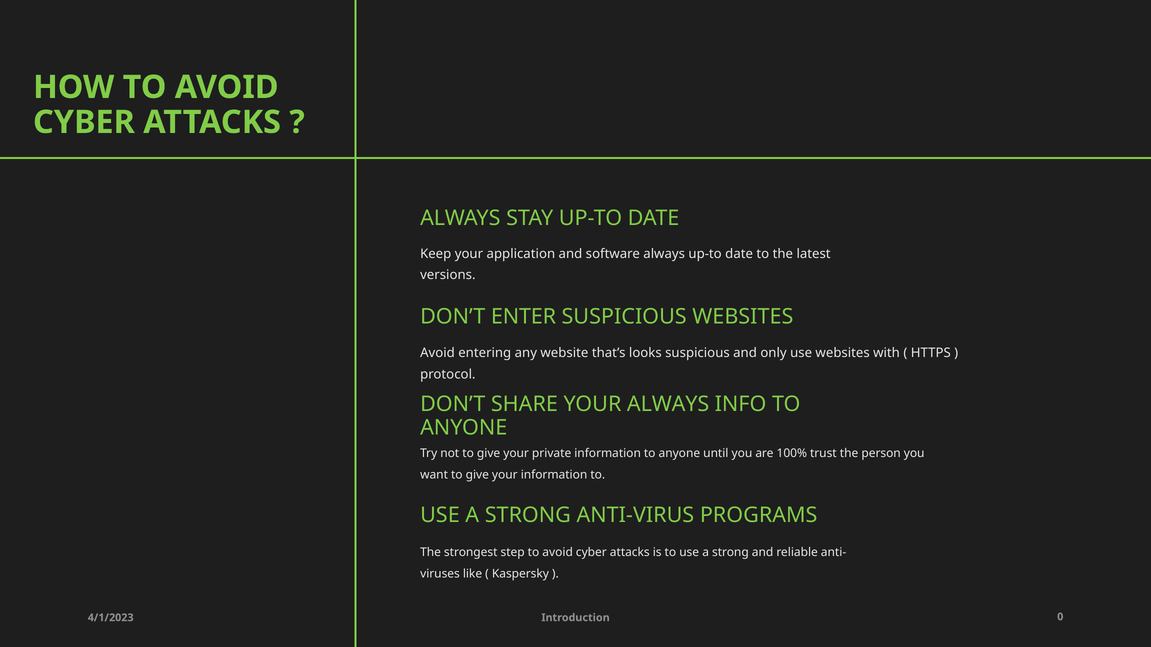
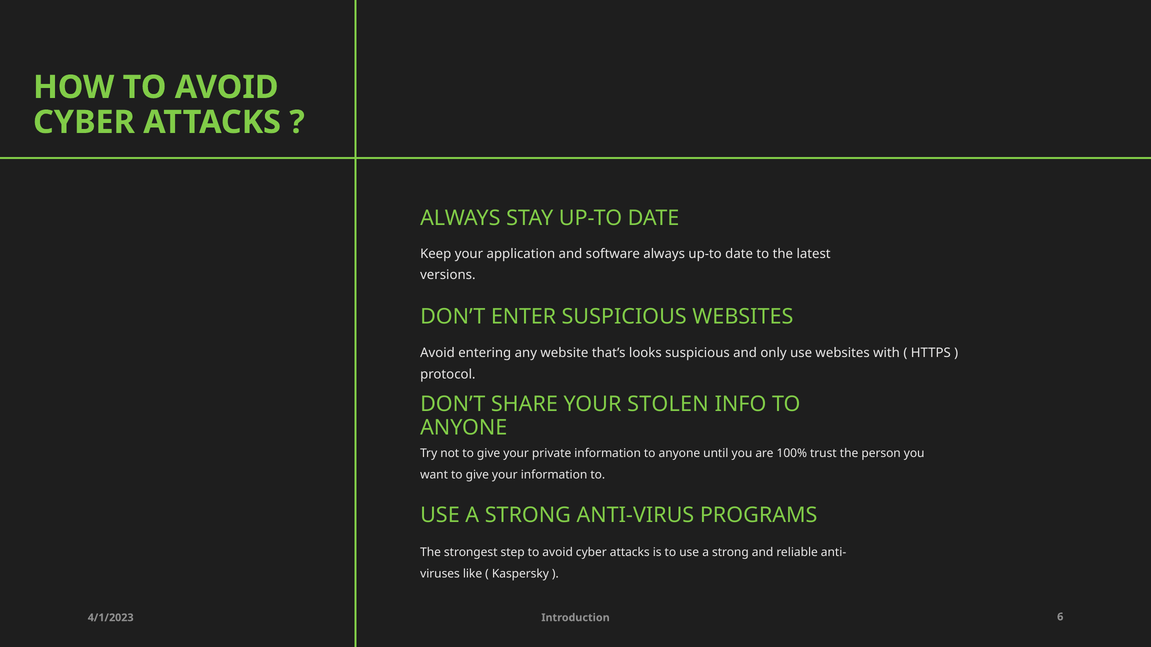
YOUR ALWAYS: ALWAYS -> STOLEN (668, 405)
0: 0 -> 6 (1060, 617)
